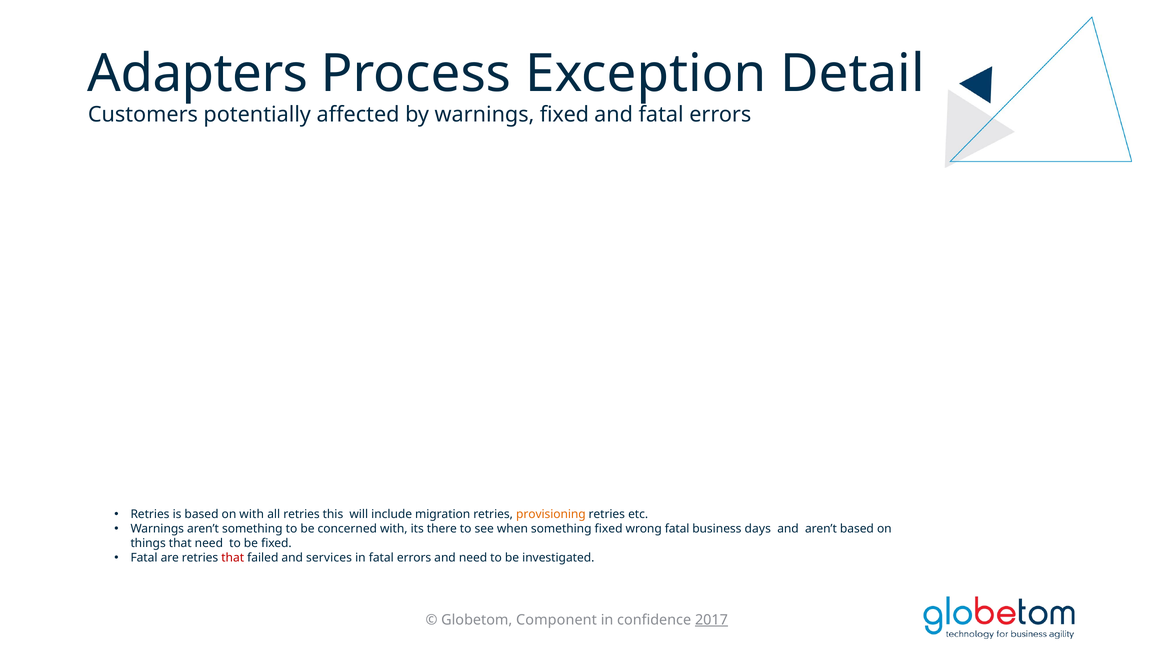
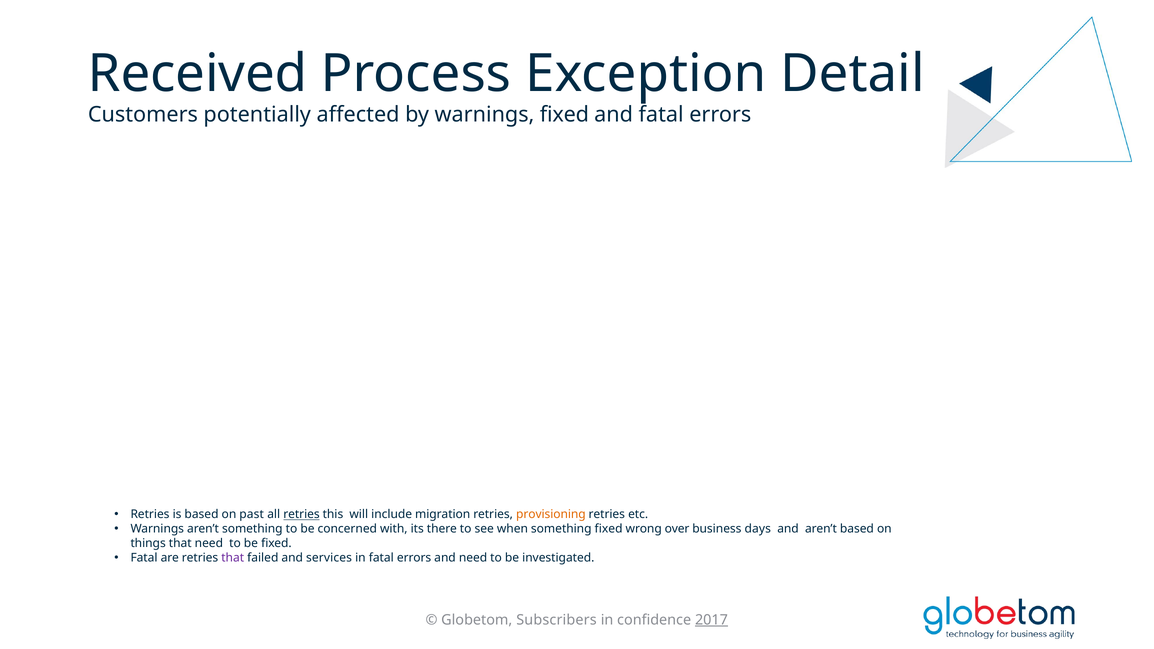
Adapters: Adapters -> Received (198, 74)
on with: with -> past (252, 515)
retries underline: none -> present (301, 515)
wrong fatal: fatal -> over (677, 529)
that colour: red -> purple (233, 558)
Component: Component -> Subscribers (557, 620)
